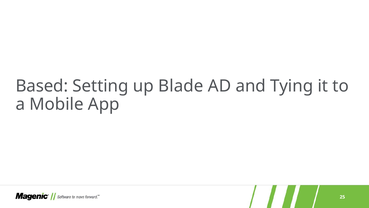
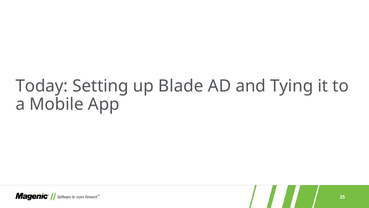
Based: Based -> Today (42, 86)
